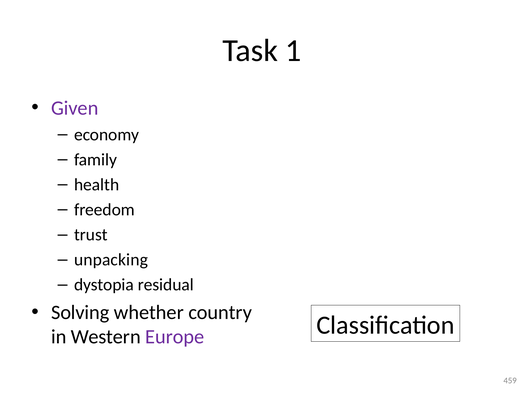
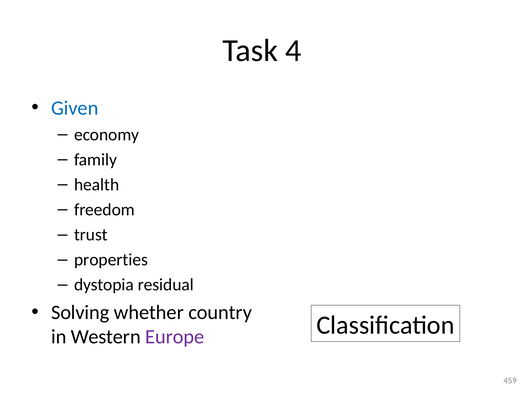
1: 1 -> 4 (293, 51)
Given colour: purple -> blue (75, 108)
unpacking: unpacking -> properties (111, 260)
